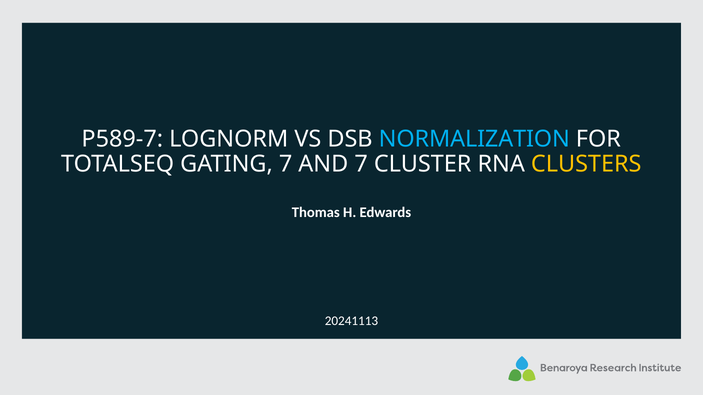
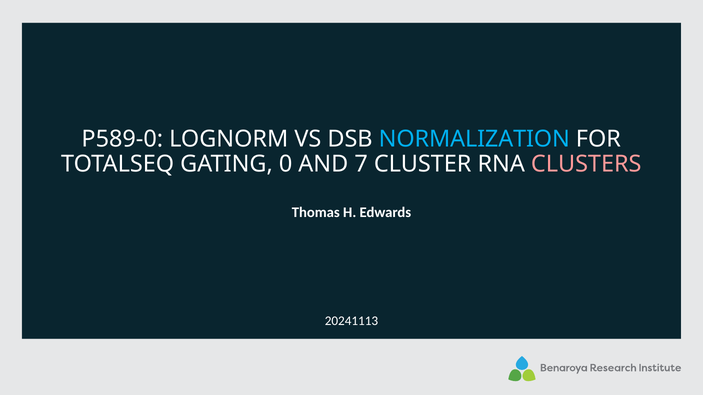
P589-7: P589-7 -> P589-0 (122, 139)
GATING 7: 7 -> 0 (286, 164)
CLUSTERS colour: yellow -> pink (586, 164)
